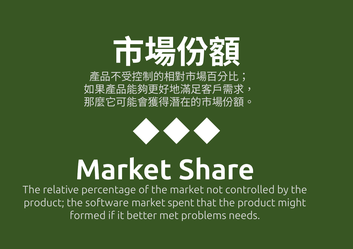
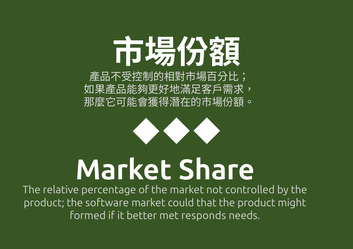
spent: spent -> could (181, 203)
problems: problems -> responds (204, 215)
